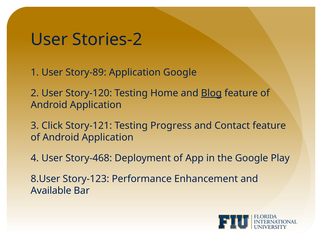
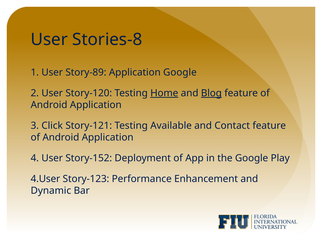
Stories-2: Stories-2 -> Stories-8 (107, 40)
Home underline: none -> present (164, 93)
Progress: Progress -> Available (171, 126)
Story-468: Story-468 -> Story-152 (89, 158)
8.User: 8.User -> 4.User (45, 179)
Available: Available -> Dynamic (51, 191)
